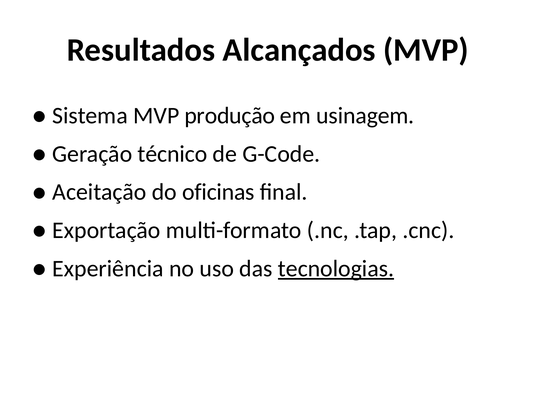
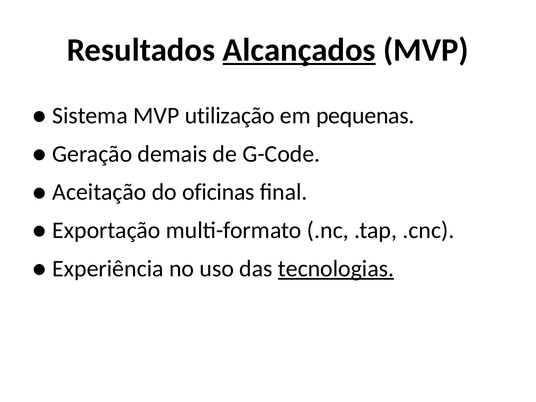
Alcançados underline: none -> present (299, 50)
produção: produção -> utilização (230, 116)
usinagem: usinagem -> pequenas (365, 116)
técnico: técnico -> demais (172, 154)
